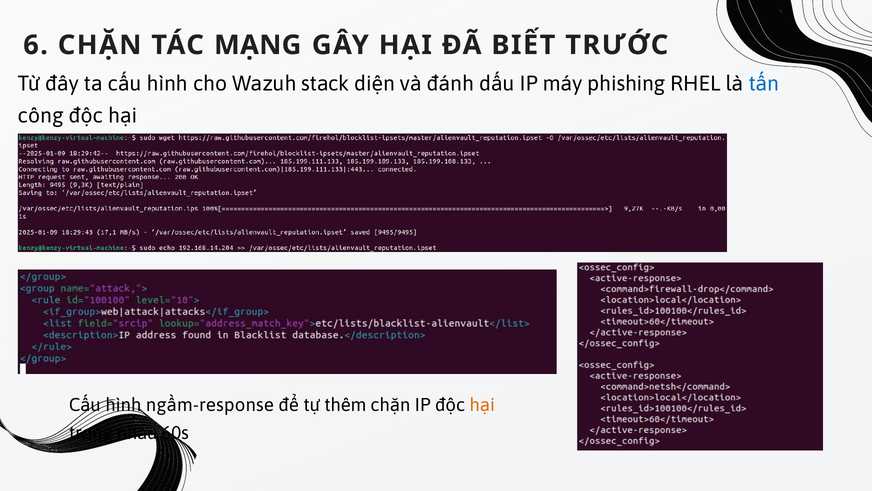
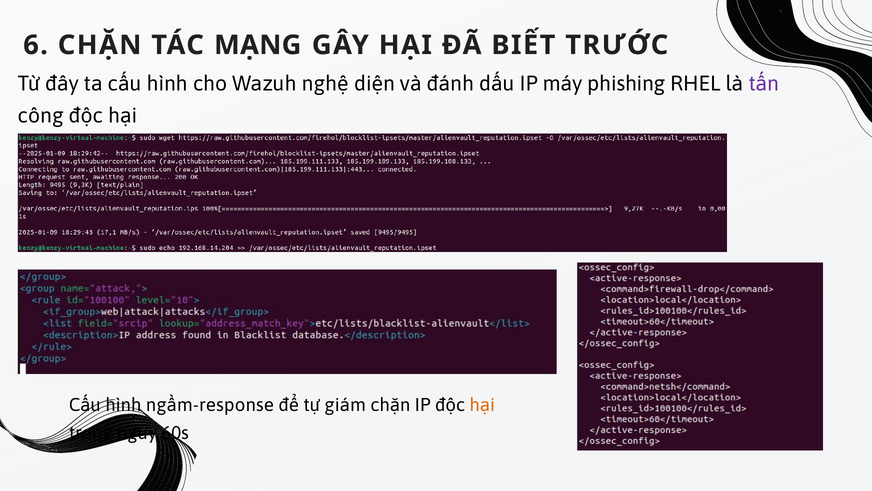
stack: stack -> nghệ (325, 84)
tấn colour: blue -> purple (764, 84)
thêm: thêm -> giám (345, 405)
nhau: nhau -> nguy (137, 433)
